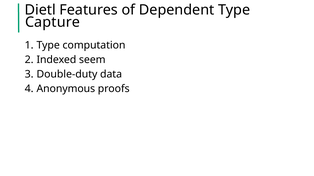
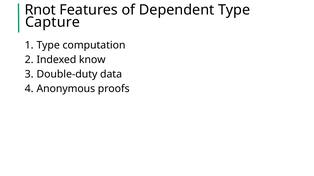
Dietl: Dietl -> Rnot (40, 10)
seem: seem -> know (92, 60)
